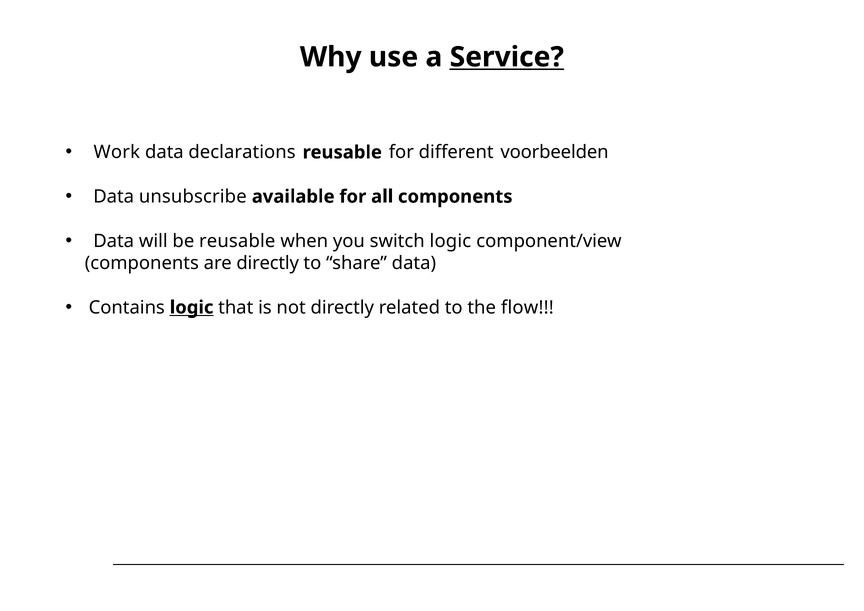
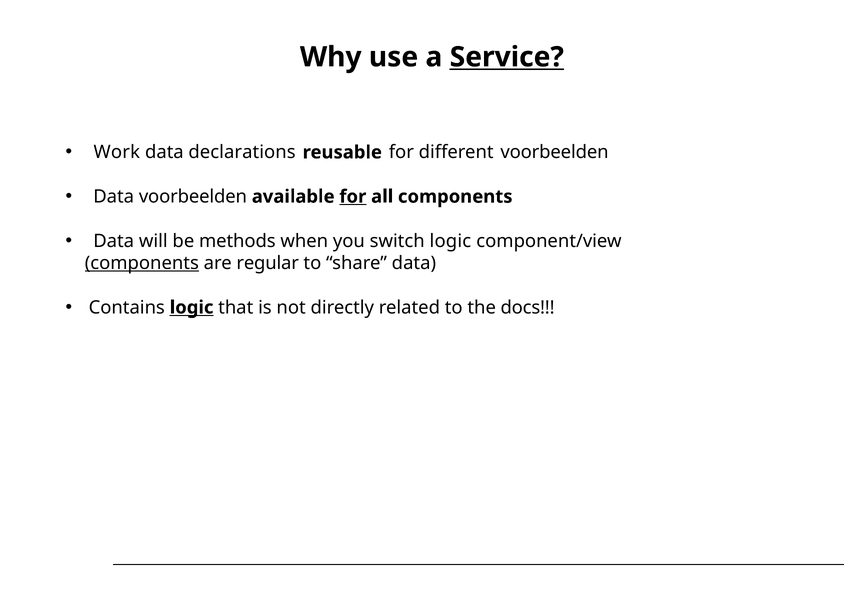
Data unsubscribe: unsubscribe -> voorbeelden (193, 197)
for underline: none -> present (353, 197)
be reusable: reusable -> methods (237, 241)
components underline: none -> present (142, 263)
are directly: directly -> regular (268, 263)
flow: flow -> docs (528, 307)
